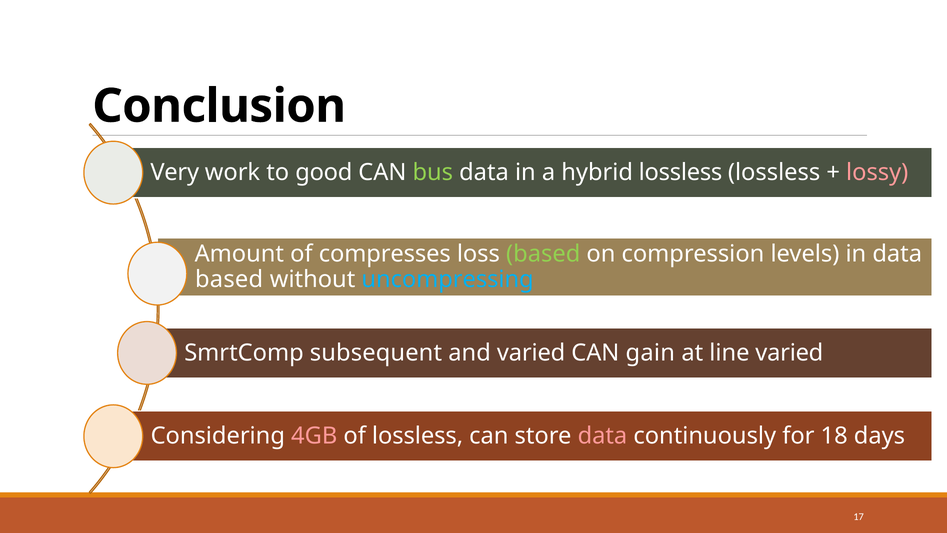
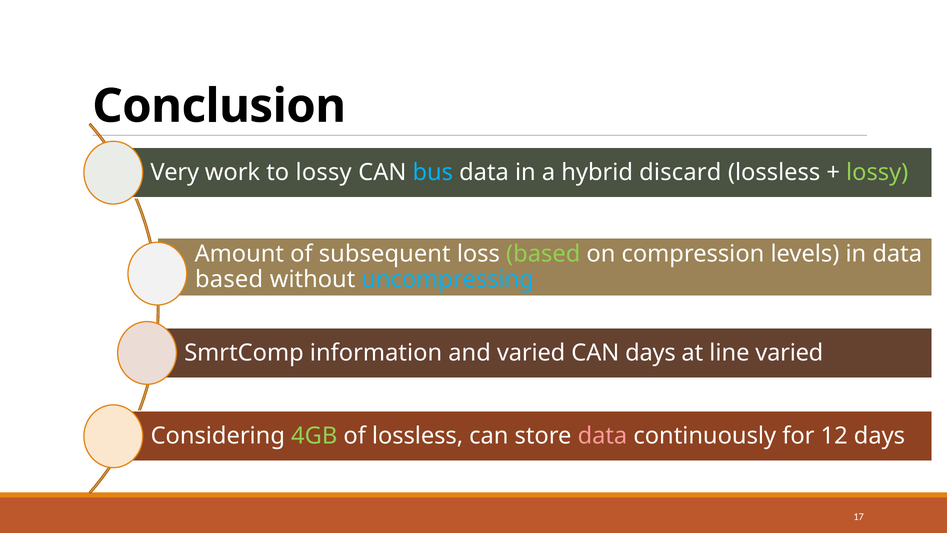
to good: good -> lossy (324, 172)
bus colour: light green -> light blue (433, 172)
hybrid lossless: lossless -> discard (680, 172)
lossy colour: pink -> light green (877, 172)
compresses: compresses -> subsequent (385, 254)
subsequent: subsequent -> information (376, 353)
CAN gain: gain -> days (650, 353)
4GB colour: pink -> light green (314, 436)
18: 18 -> 12 (834, 436)
